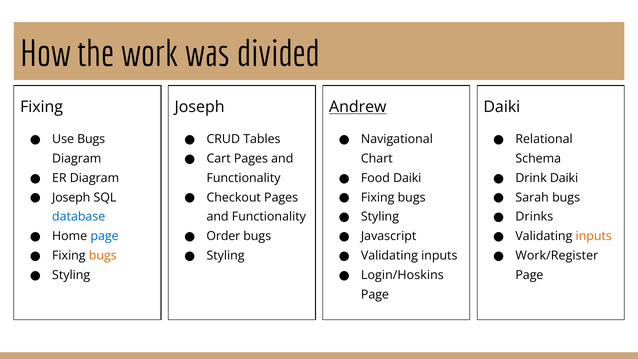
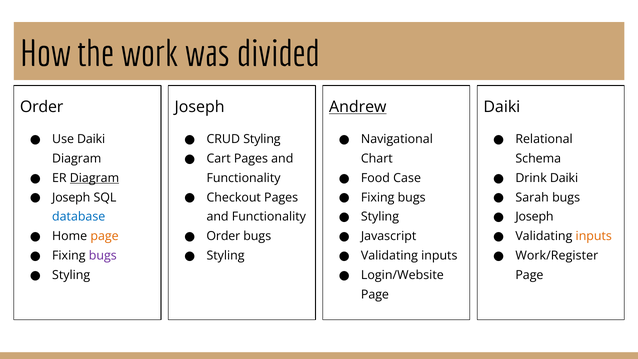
Fixing: Fixing -> Order (42, 107)
Use Bugs: Bugs -> Daiki (91, 139)
CRUD Tables: Tables -> Styling (262, 139)
Diagram underline: none -> present (94, 178)
Food Daiki: Daiki -> Case (407, 178)
Drinks: Drinks -> Joseph (534, 217)
page colour: blue -> orange (105, 236)
bugs colour: orange -> purple (103, 256)
Login/Hoskins: Login/Hoskins -> Login/Website (402, 275)
